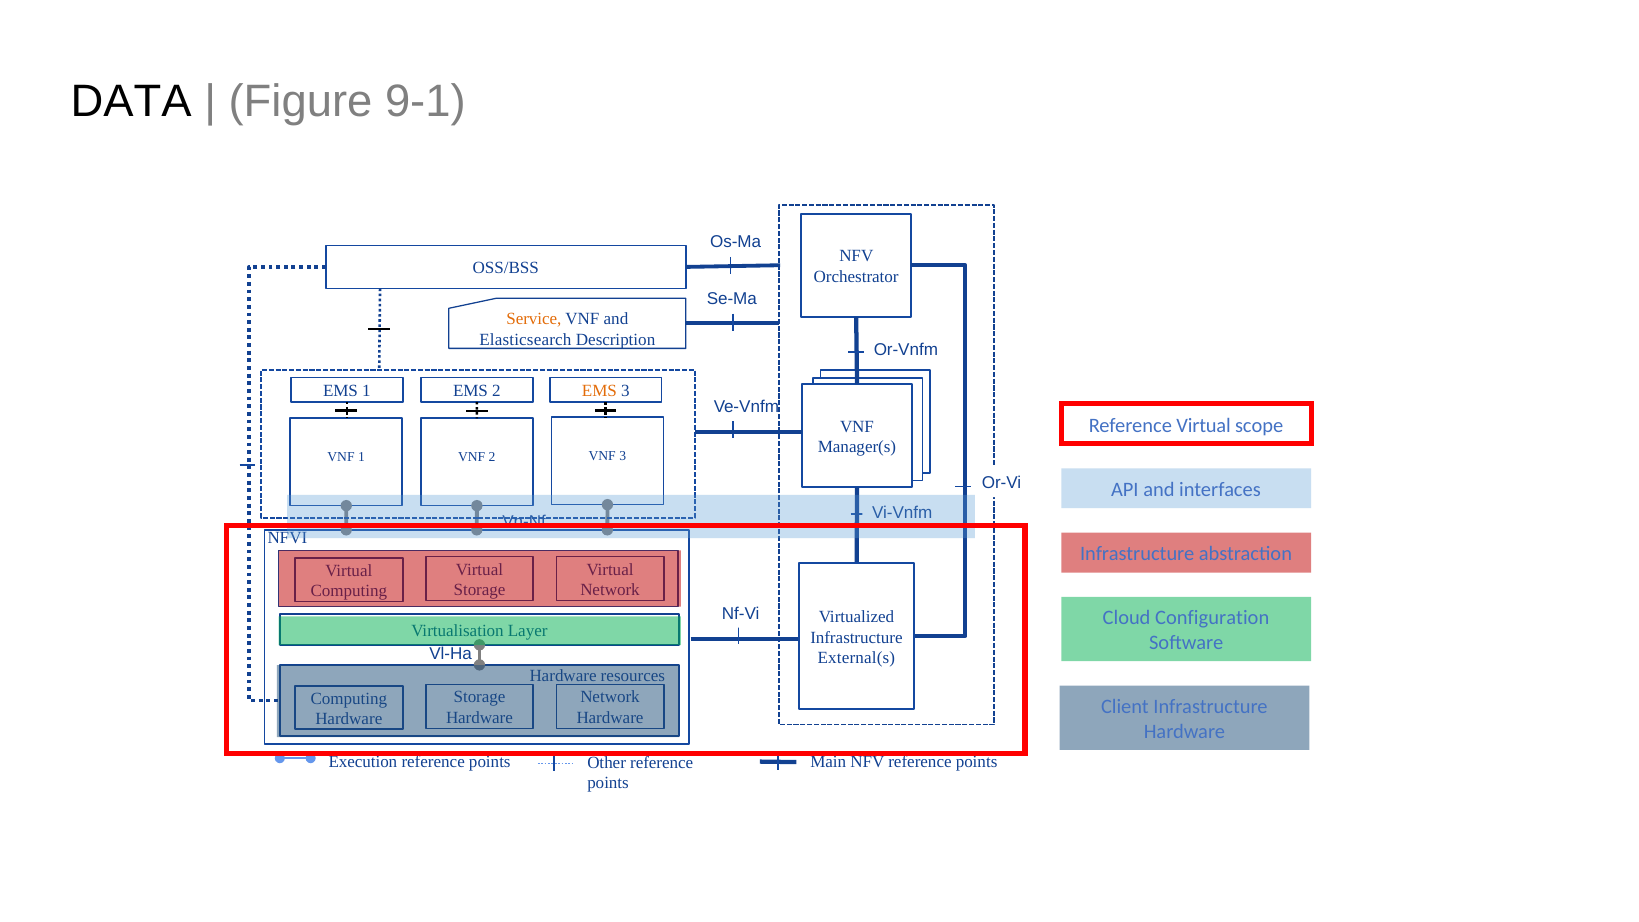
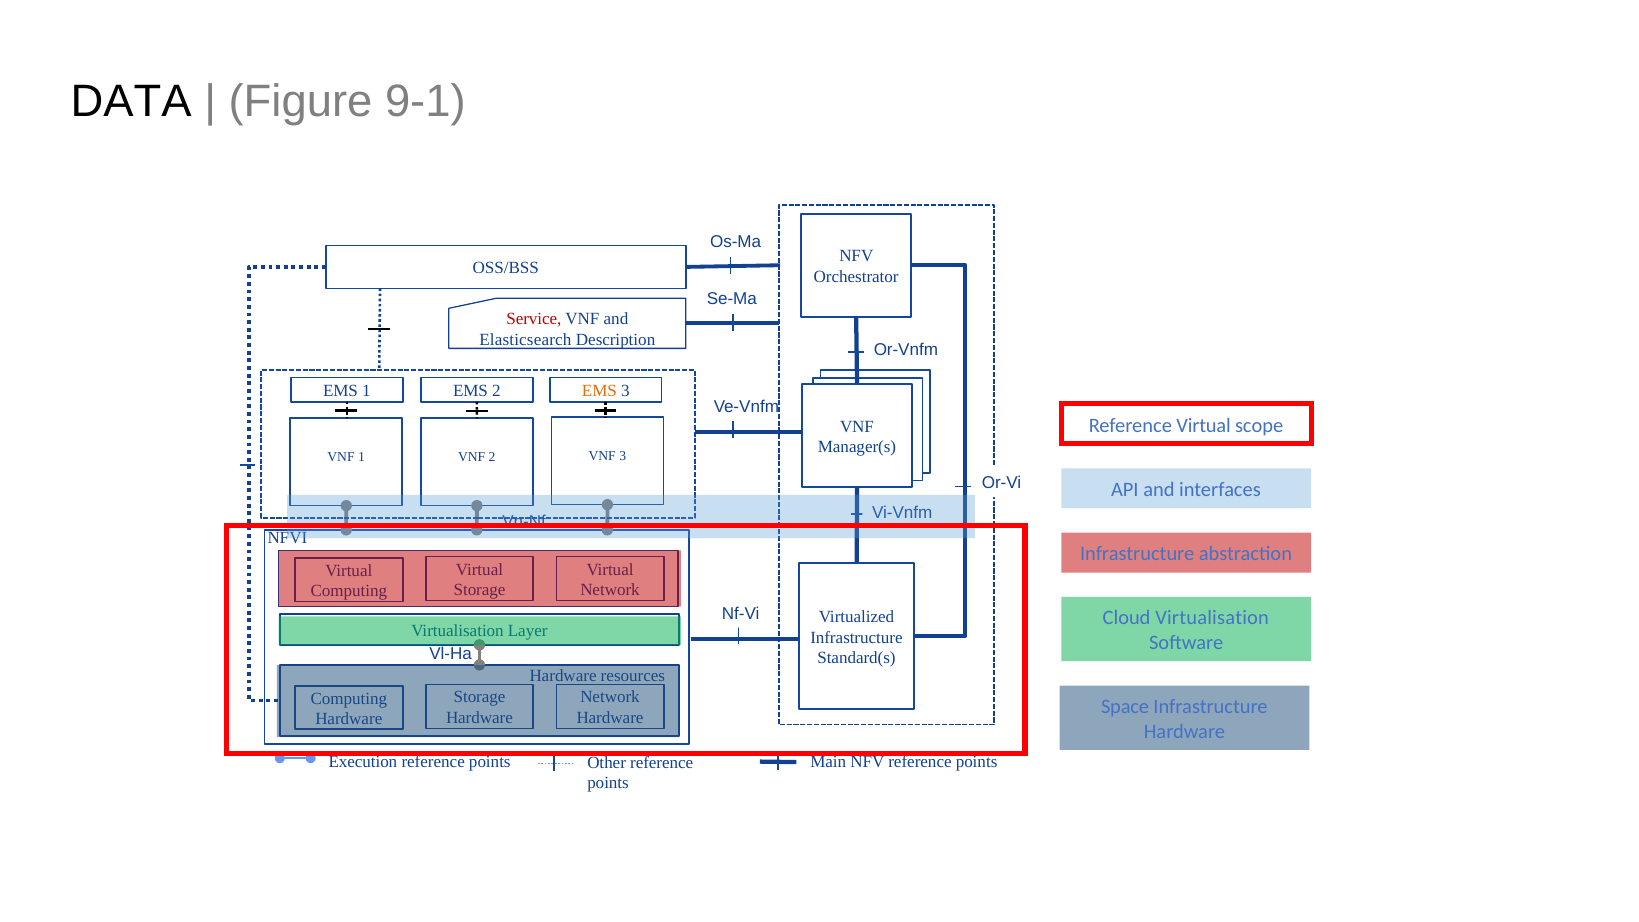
Service colour: orange -> red (534, 319)
Cloud Configuration: Configuration -> Virtualisation (1212, 618)
External(s: External(s -> Standard(s (856, 658)
Client: Client -> Space (1125, 707)
